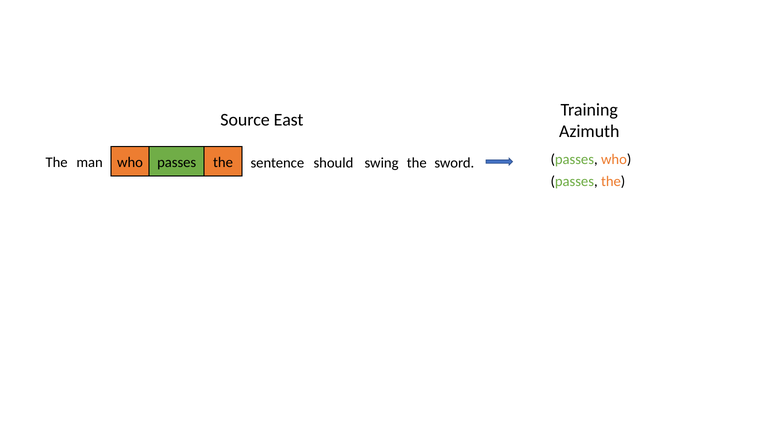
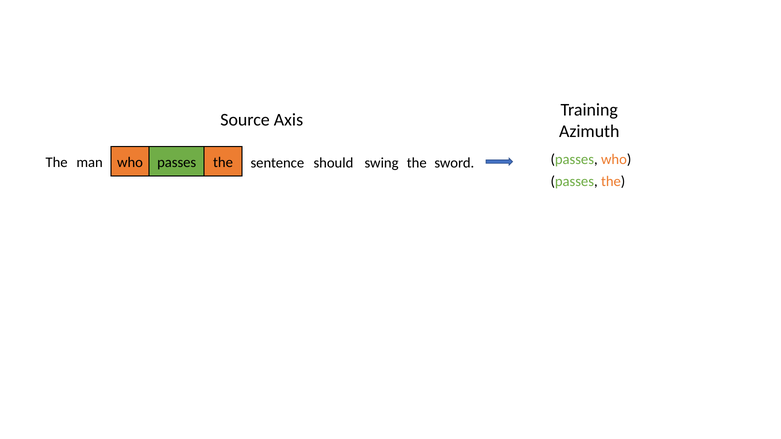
East: East -> Axis (288, 120)
